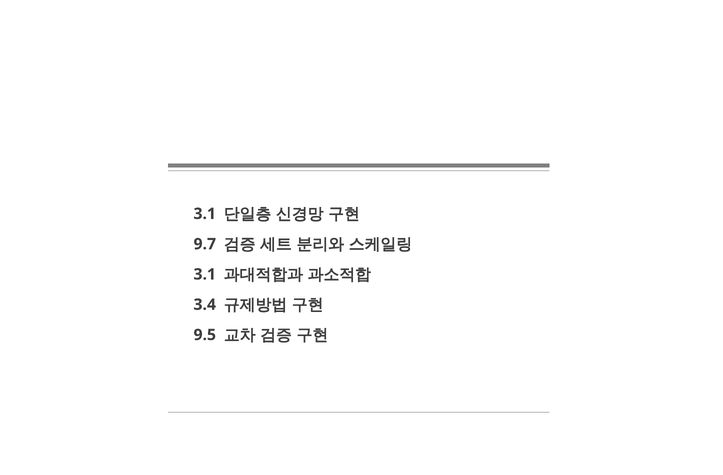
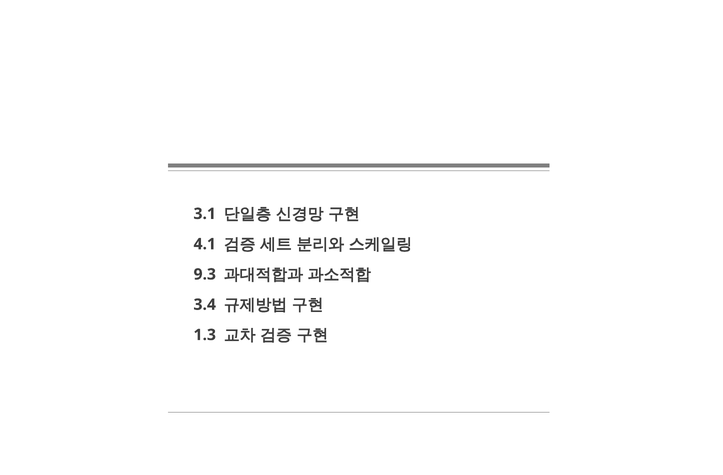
9.7: 9.7 -> 4.1 (205, 244)
3.1: 3.1 -> 9.3 (205, 274)
9.5: 9.5 -> 1.3 (205, 335)
